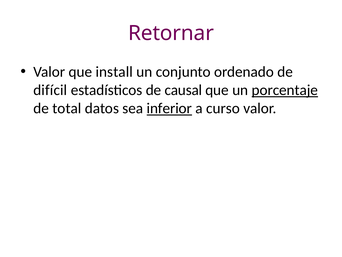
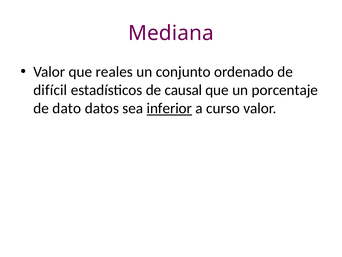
Retornar: Retornar -> Mediana (171, 33)
install: install -> reales (114, 72)
porcentaje underline: present -> none (285, 90)
total: total -> dato (67, 108)
